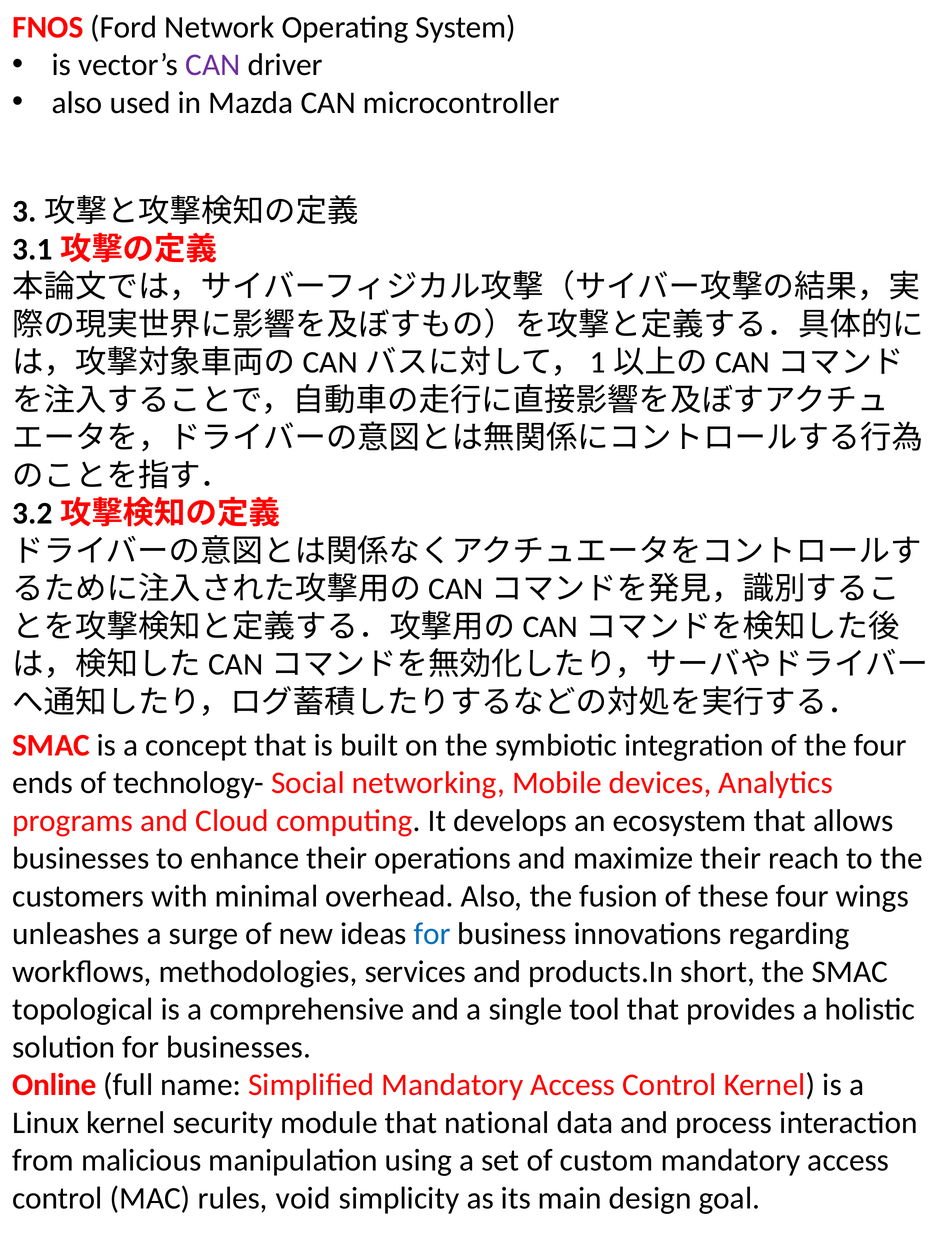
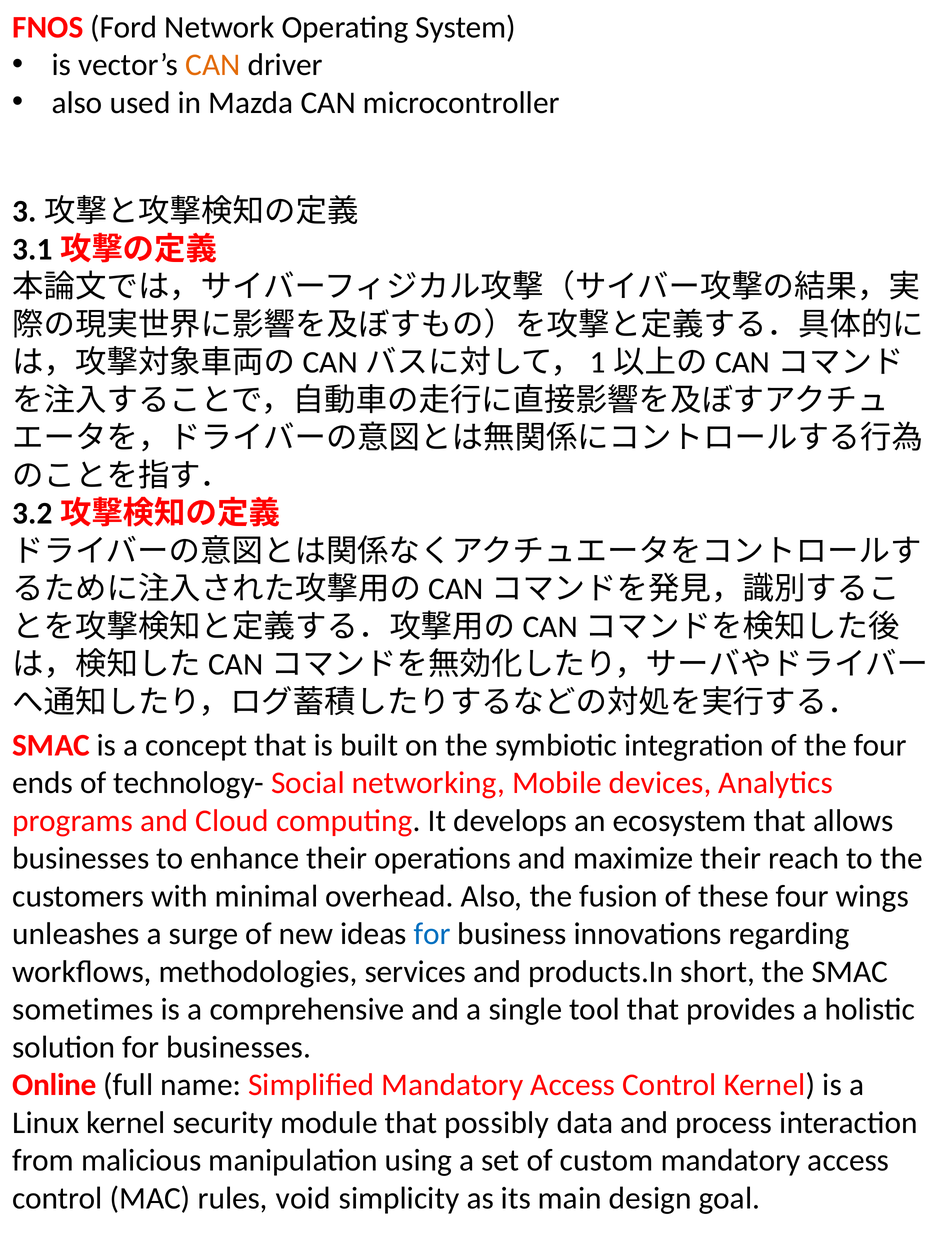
CAN colour: purple -> orange (213, 65)
topological: topological -> sometimes (83, 1009)
national: national -> possibly (497, 1122)
